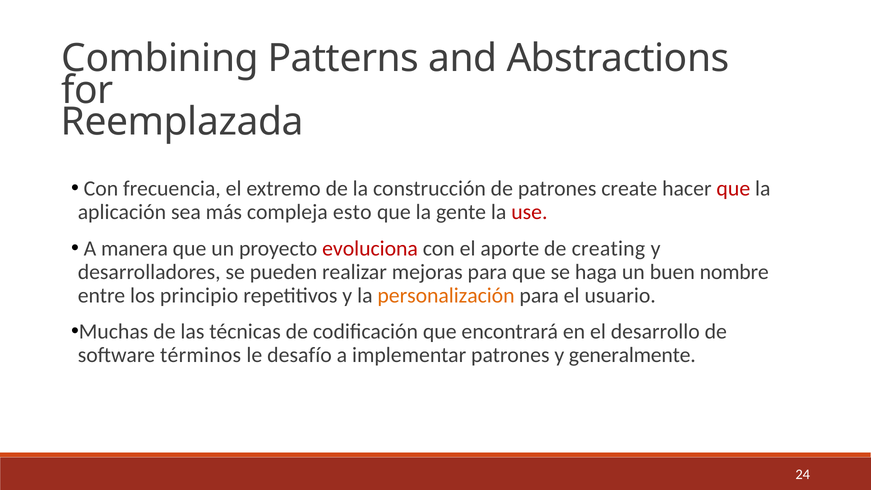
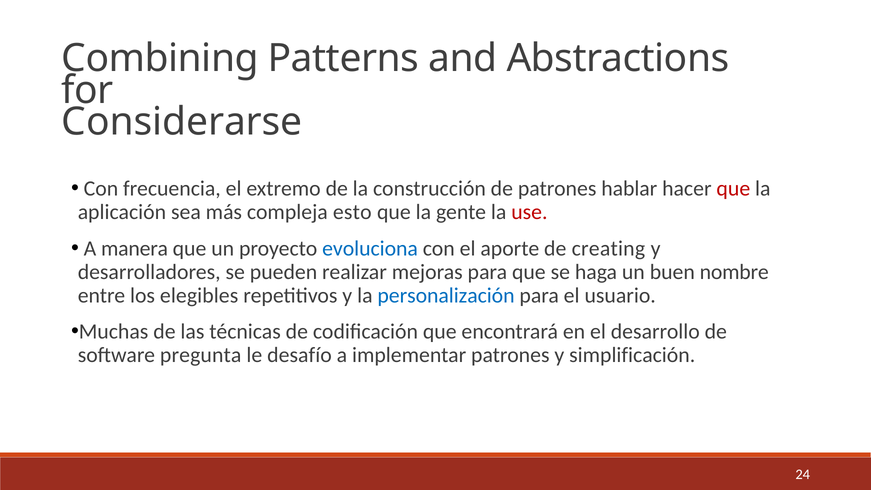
Reemplazada: Reemplazada -> Considerarse (182, 122)
create: create -> hablar (629, 189)
evoluciona colour: red -> blue (370, 248)
principio: principio -> elegibles (199, 295)
personalización colour: orange -> blue (446, 295)
términos: términos -> pregunta (201, 355)
generalmente: generalmente -> simplificación (632, 355)
